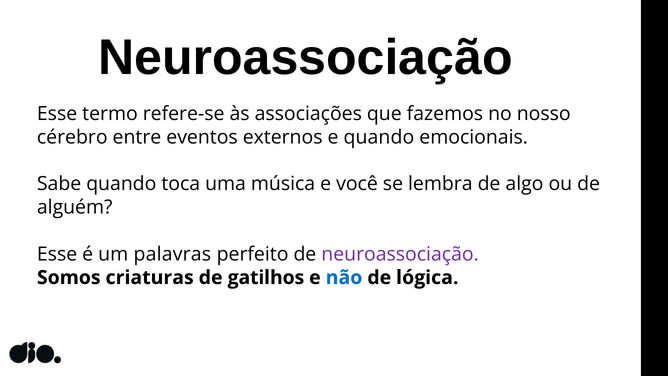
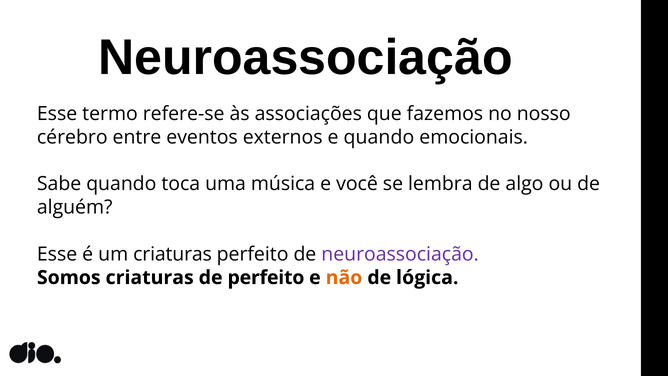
um palavras: palavras -> criaturas (173, 254)
de gatilhos: gatilhos -> perfeito (266, 277)
não colour: blue -> orange (344, 277)
